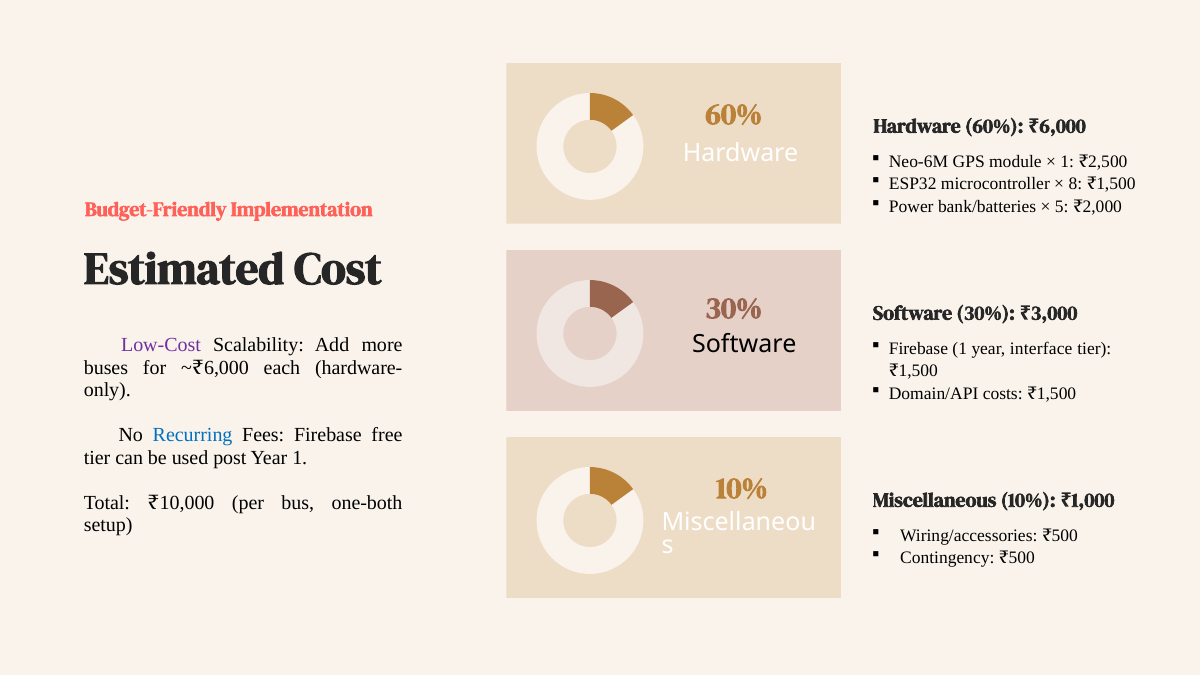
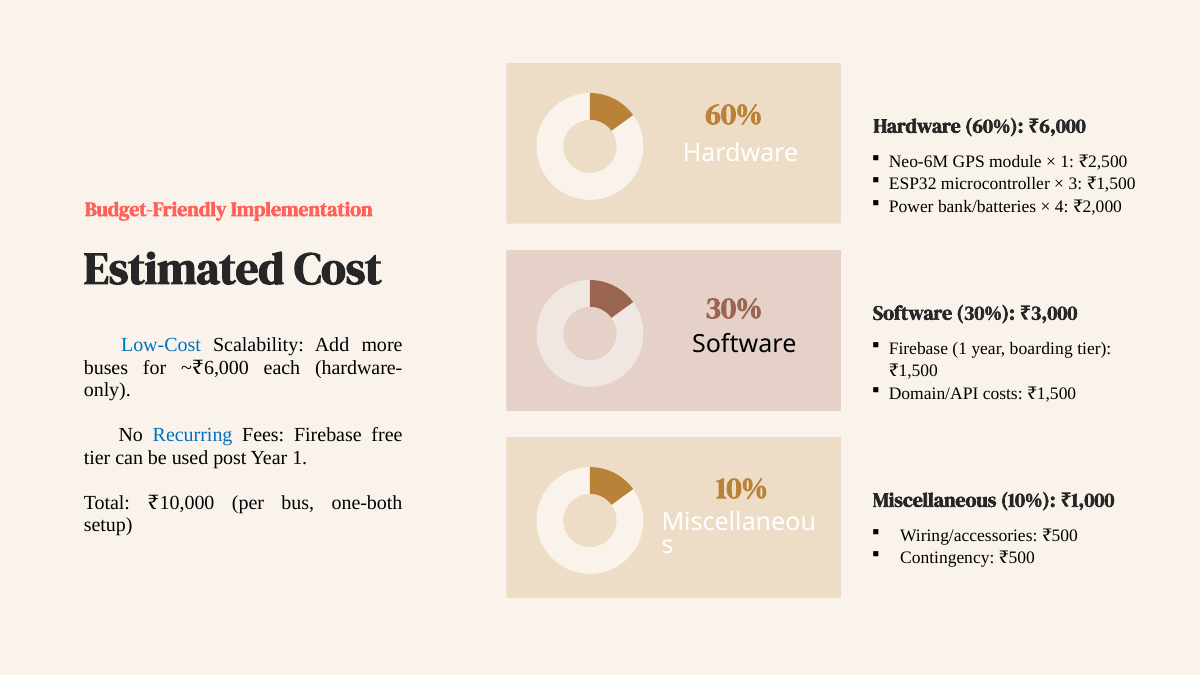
8: 8 -> 3 (1075, 184)
5: 5 -> 4 (1062, 206)
Low-Cost colour: purple -> blue (161, 345)
interface: interface -> boarding (1041, 348)
